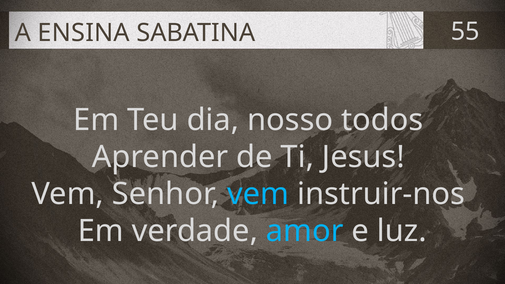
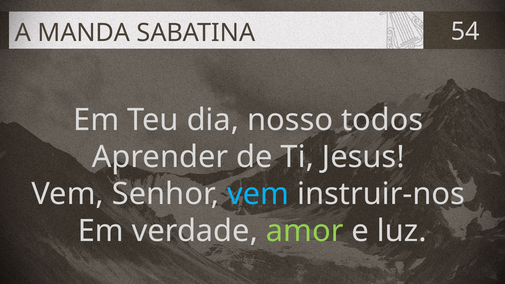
ENSINA: ENSINA -> MANDA (84, 33)
55: 55 -> 54 (465, 32)
amor colour: light blue -> light green (305, 231)
